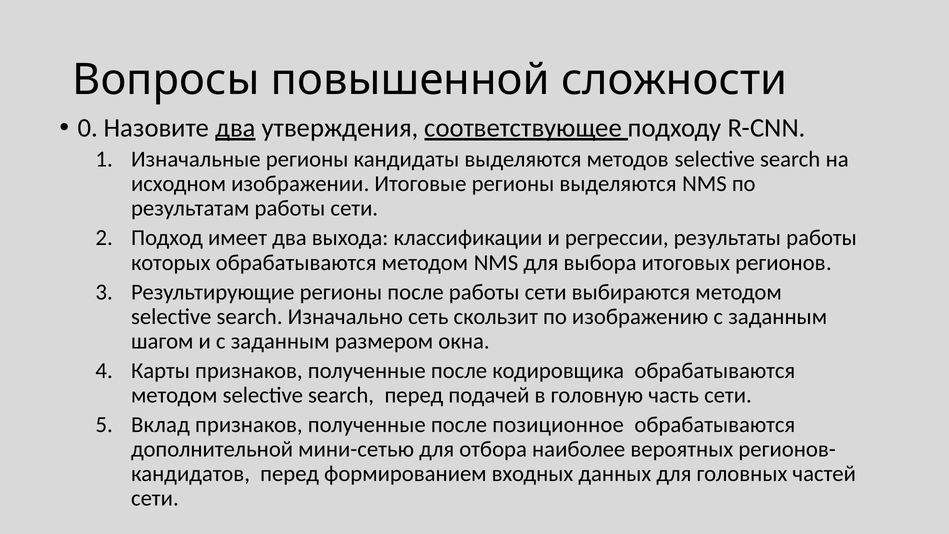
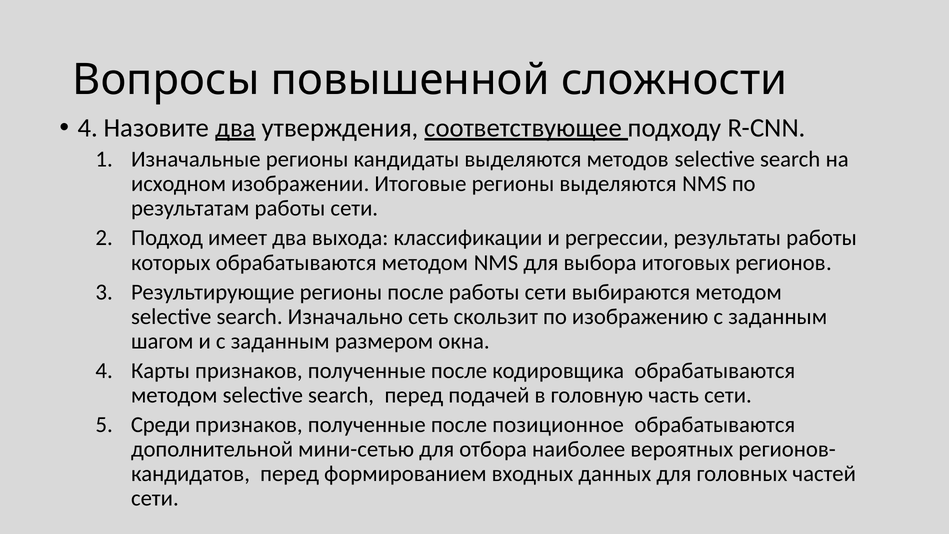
0: 0 -> 4 (88, 128)
Вклад: Вклад -> Среди (161, 425)
